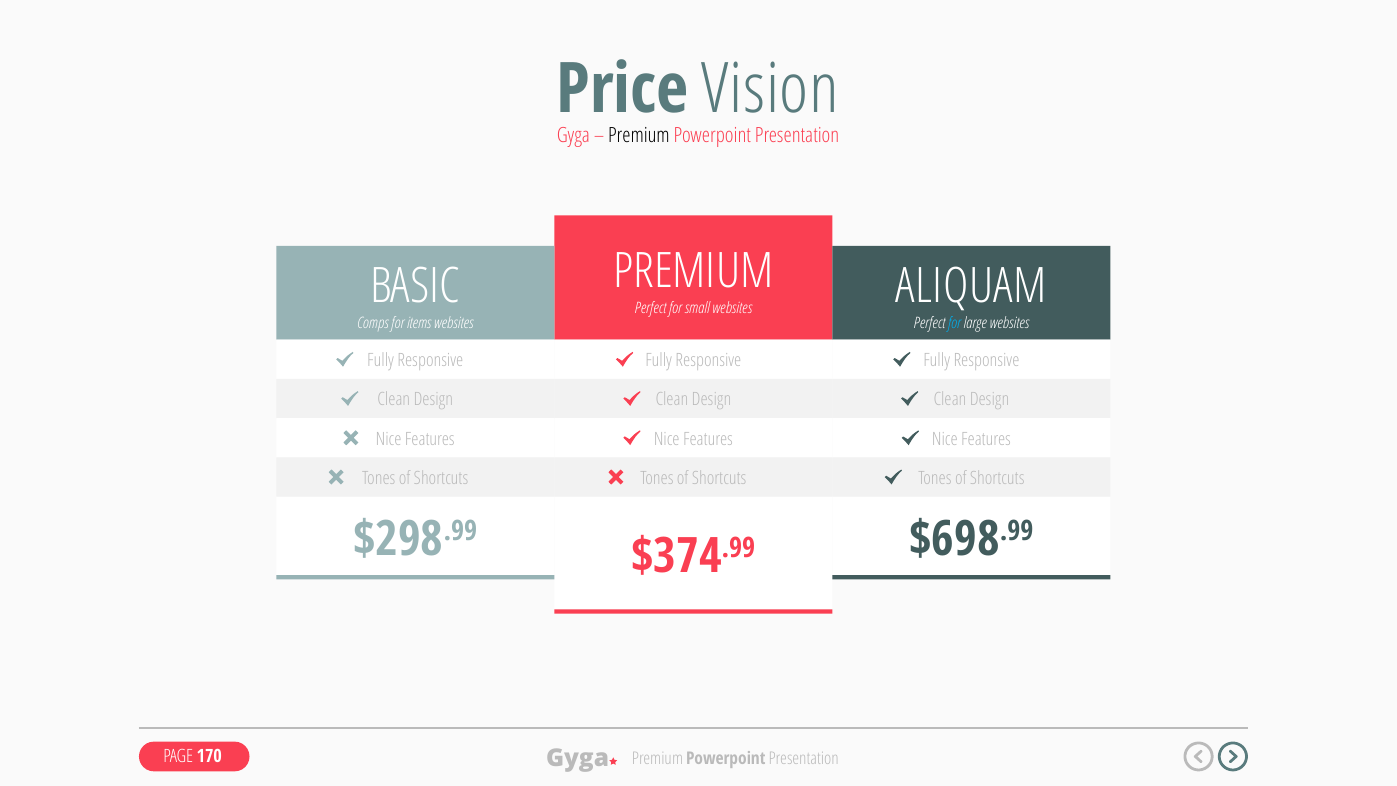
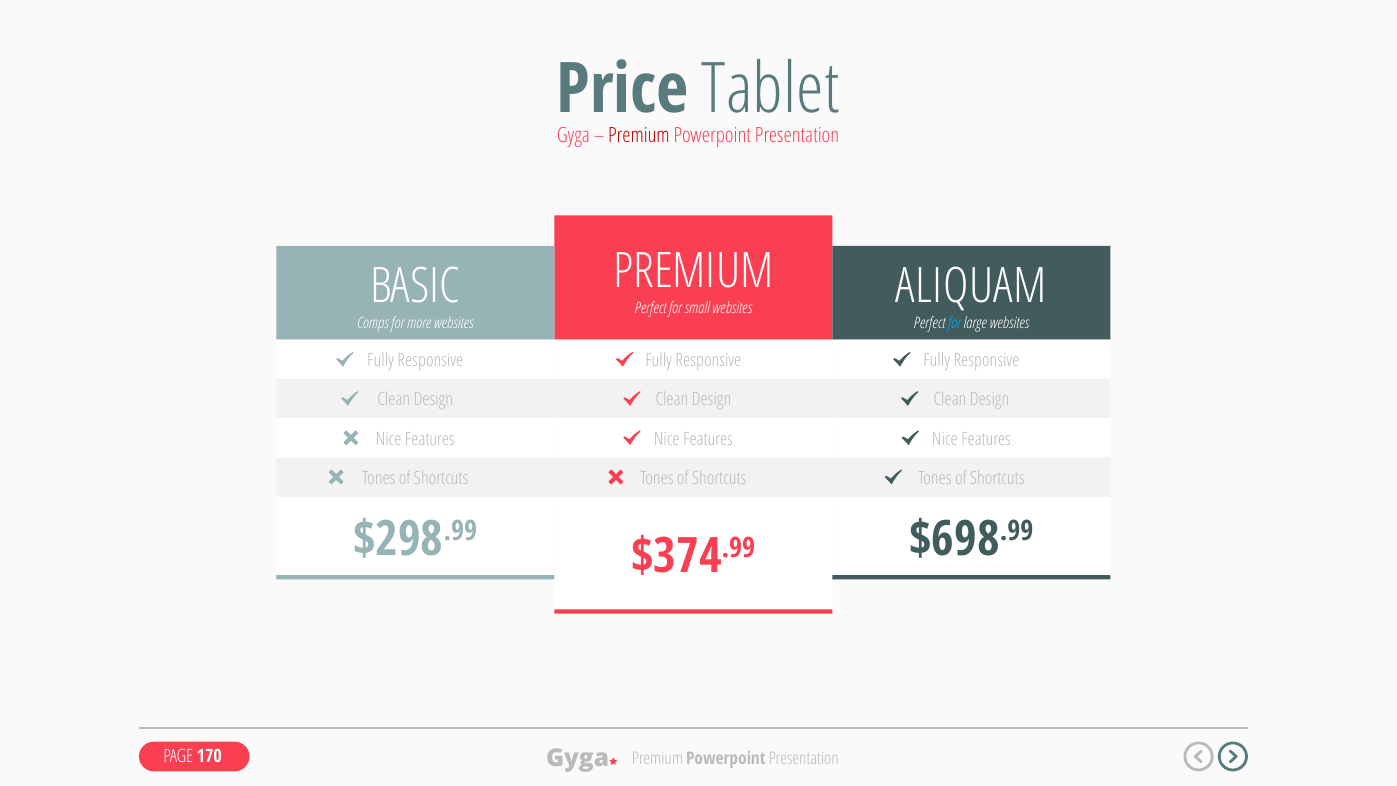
Vision: Vision -> Tablet (771, 89)
Premium colour: black -> red (639, 136)
items: items -> more (419, 323)
